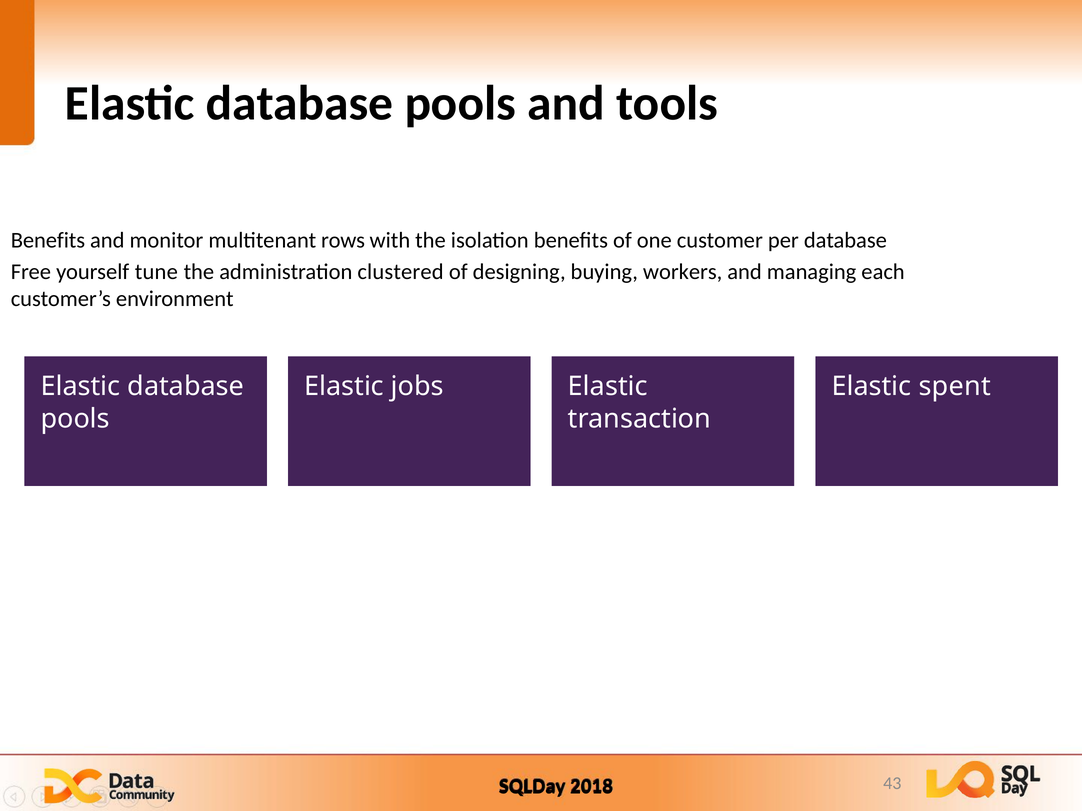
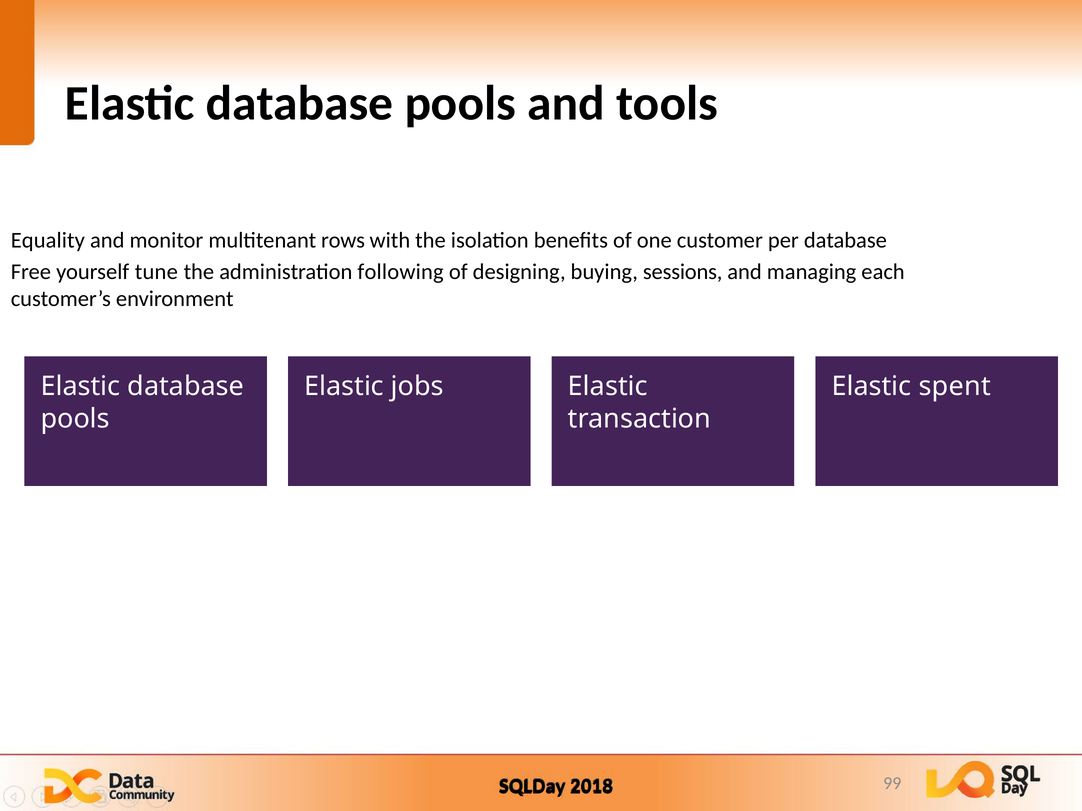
Benefits: Benefits -> Equality (48, 240)
clustered: clustered -> following (401, 272)
workers: workers -> sessions (683, 272)
43: 43 -> 99 (892, 784)
